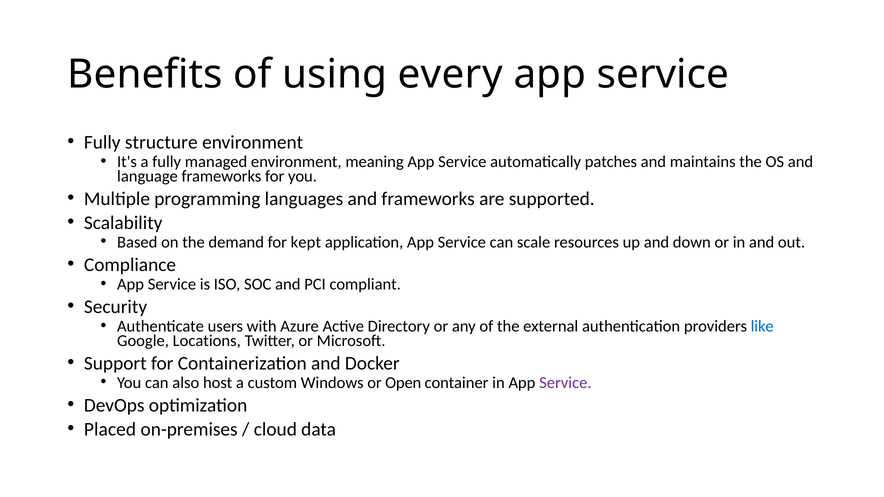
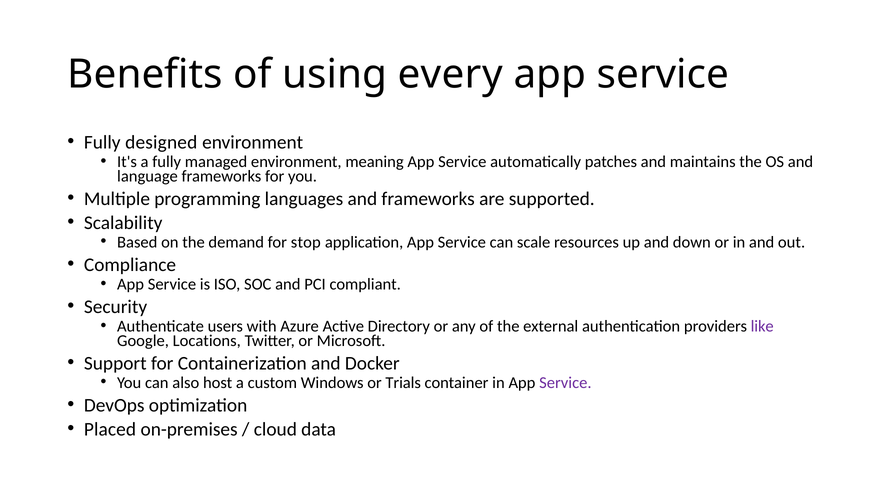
structure: structure -> designed (161, 143)
kept: kept -> stop (306, 242)
like colour: blue -> purple (762, 327)
Open: Open -> Trials (403, 383)
